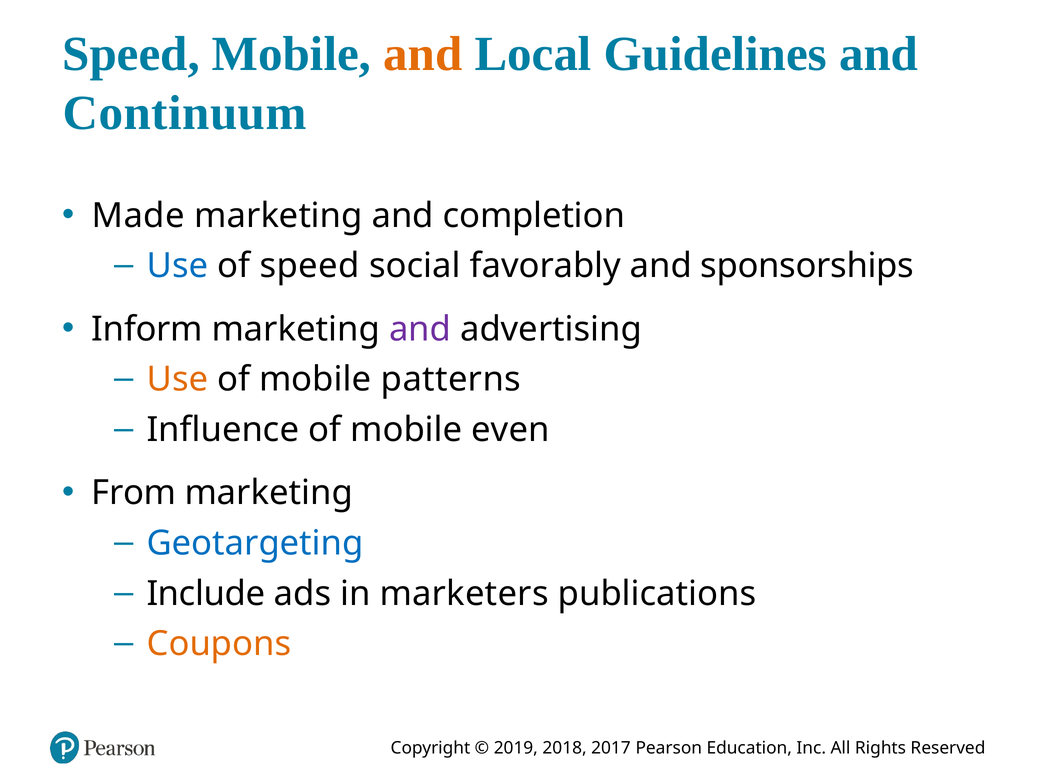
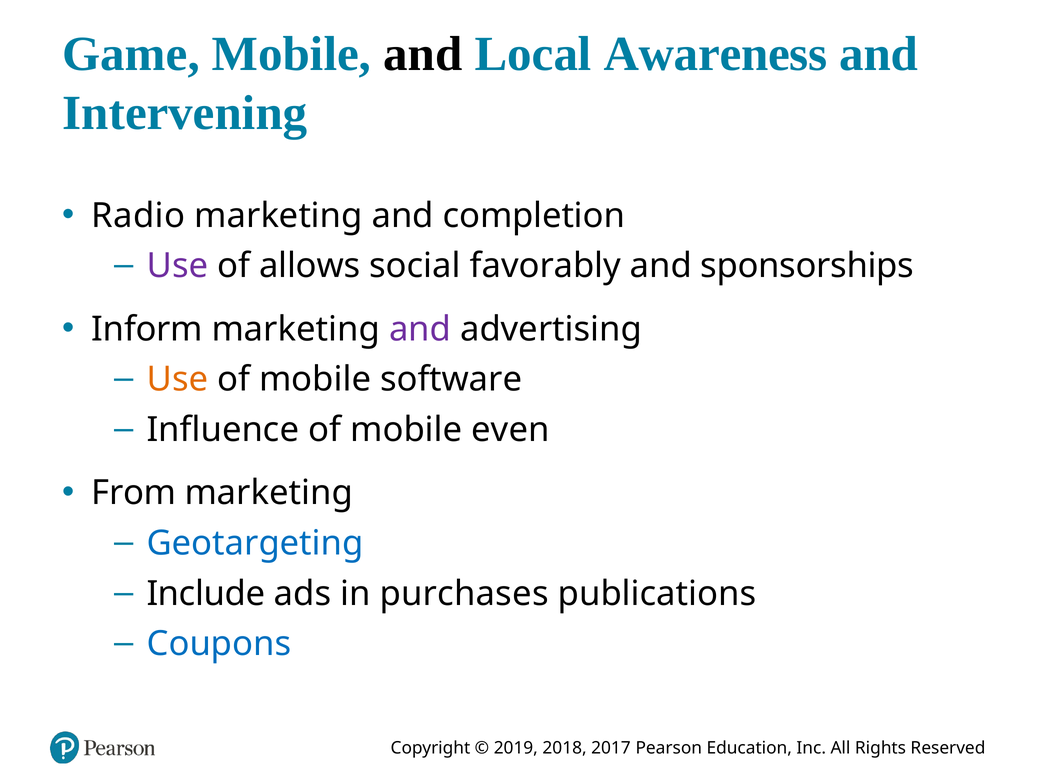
Speed: Speed -> Game (131, 54)
and colour: orange -> black (423, 54)
Guidelines: Guidelines -> Awareness (716, 54)
Continuum: Continuum -> Intervening (185, 113)
Made: Made -> Radio (138, 216)
Use colour: blue -> purple (177, 266)
of speed: speed -> allows (310, 266)
patterns: patterns -> software (451, 379)
marketers: marketers -> purchases (464, 594)
Coupons colour: orange -> blue (219, 644)
